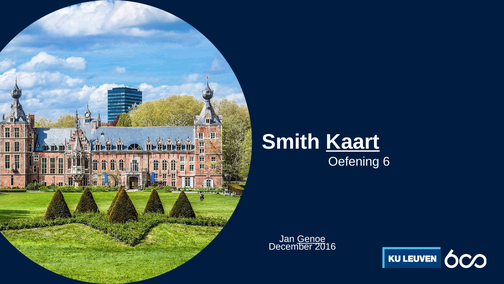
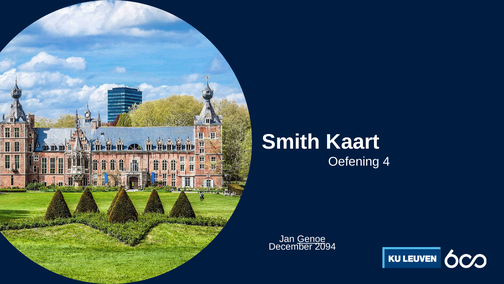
Kaart underline: present -> none (353, 142)
6: 6 -> 4 (386, 161)
2016: 2016 -> 2094 (325, 246)
